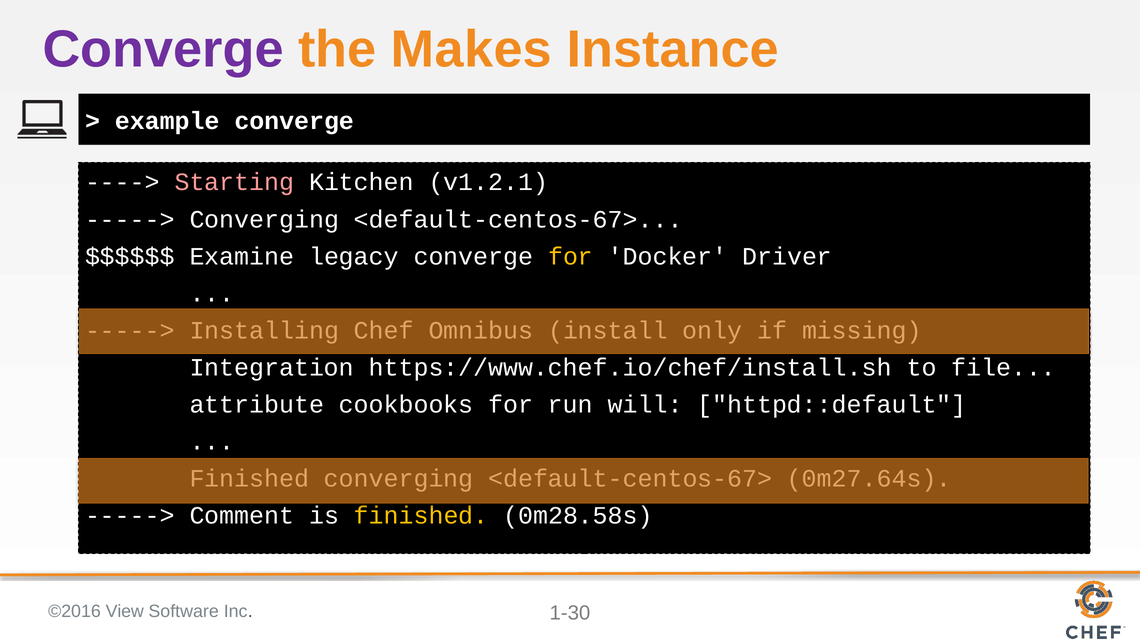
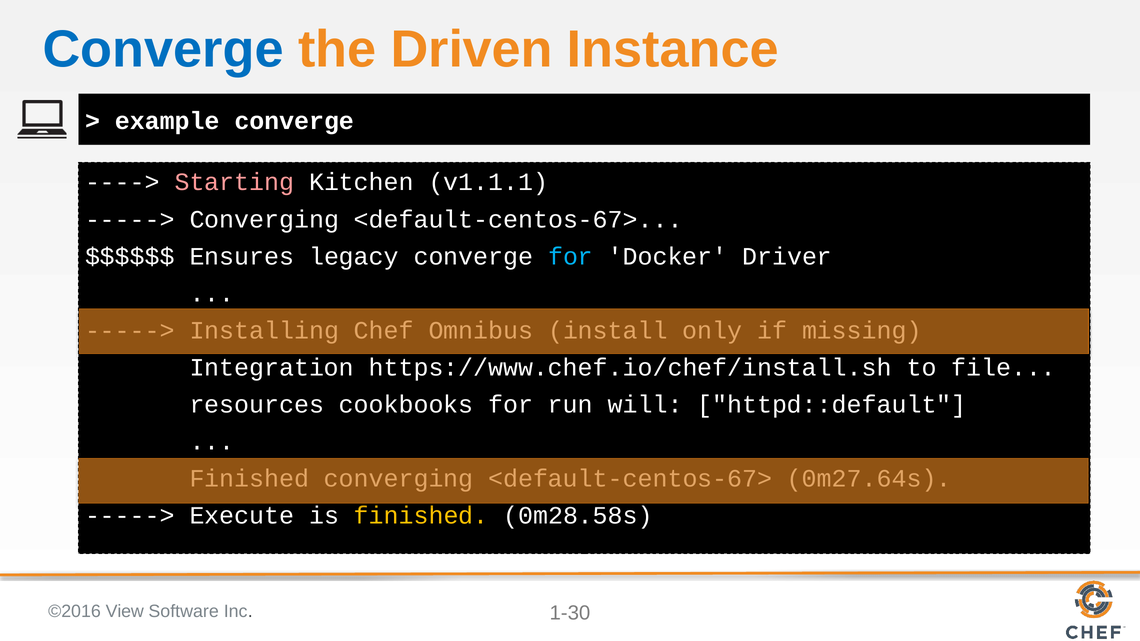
Converge colour: purple -> blue (163, 49)
Makes: Makes -> Driven (472, 49)
v1.2.1: v1.2.1 -> v1.1.1 (488, 182)
Examine: Examine -> Ensures (242, 256)
for colour: yellow -> light blue (571, 256)
attribute: attribute -> resources (257, 405)
Comment: Comment -> Execute (242, 516)
